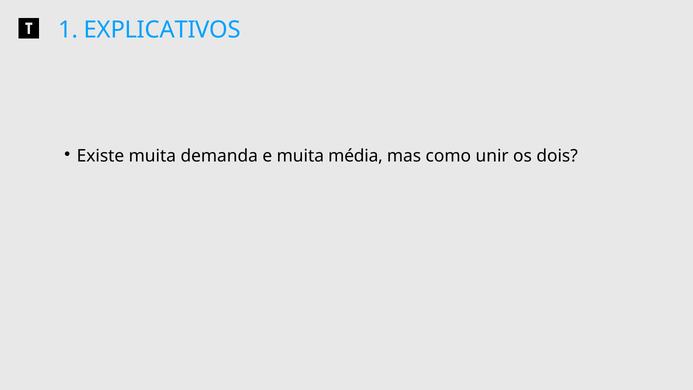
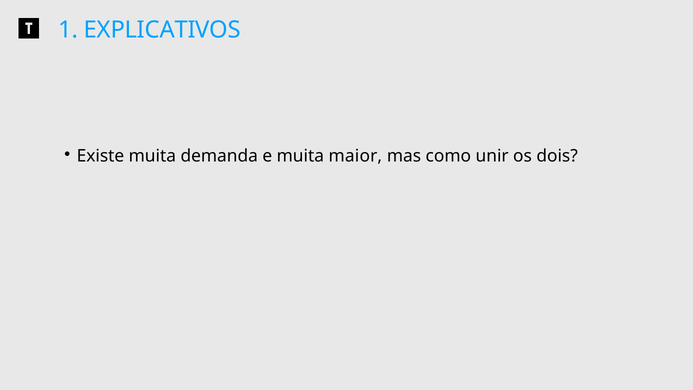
média: média -> maior (355, 156)
